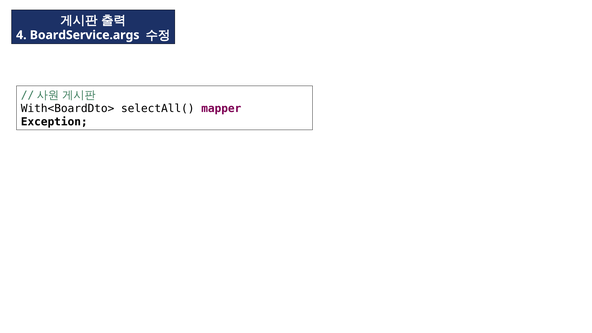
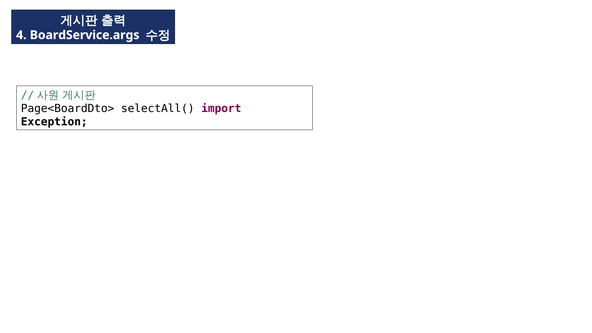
With<BoardDto>: With<BoardDto> -> Page<BoardDto> (68, 109)
mapper: mapper -> import (221, 109)
